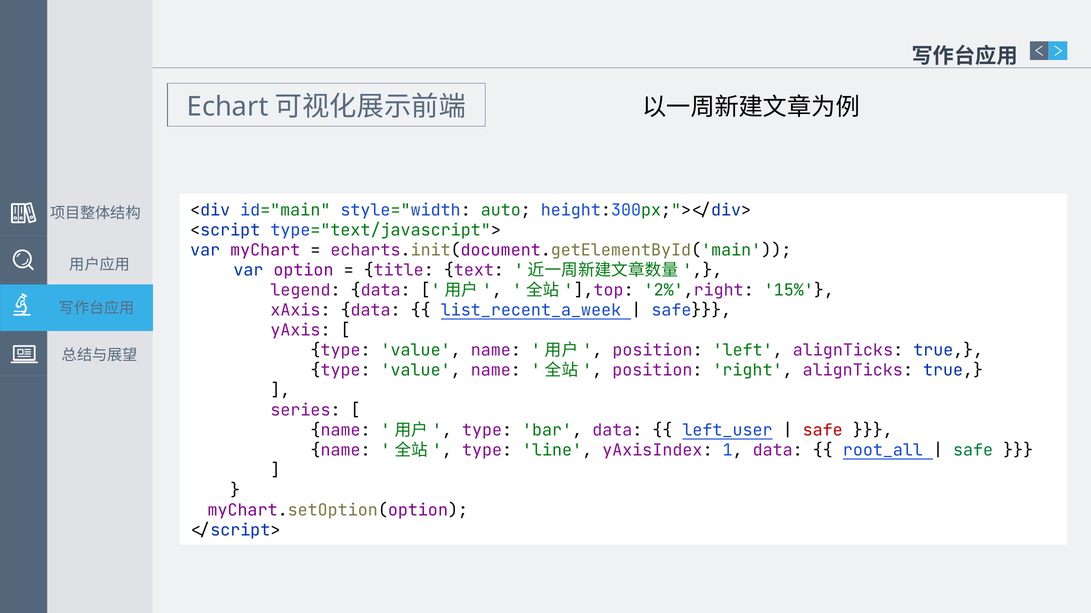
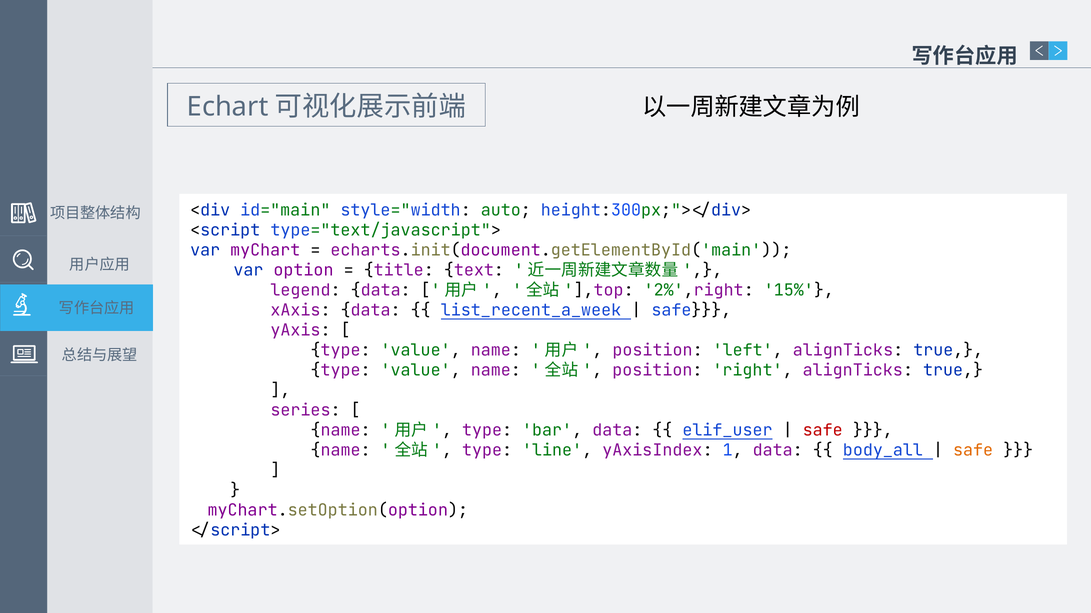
left_user: left_user -> elif_user (727, 431)
root_all: root_all -> body_all (883, 451)
safe colour: green -> orange (973, 451)
